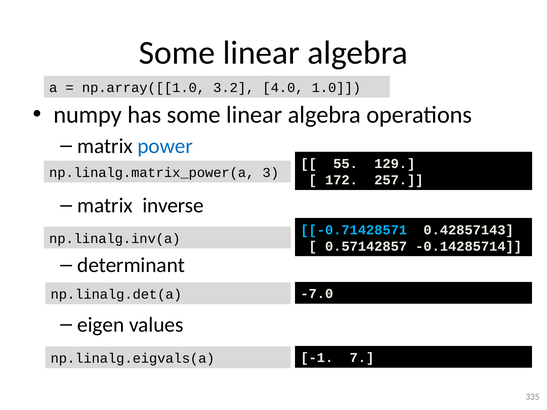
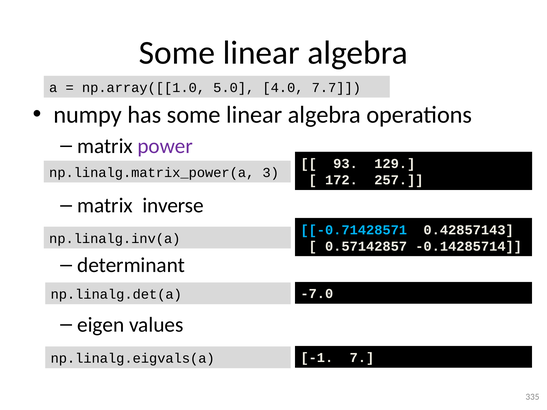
3.2: 3.2 -> 5.0 (234, 88)
1.0: 1.0 -> 7.7 (336, 88)
power colour: blue -> purple (165, 146)
55: 55 -> 93 (346, 164)
